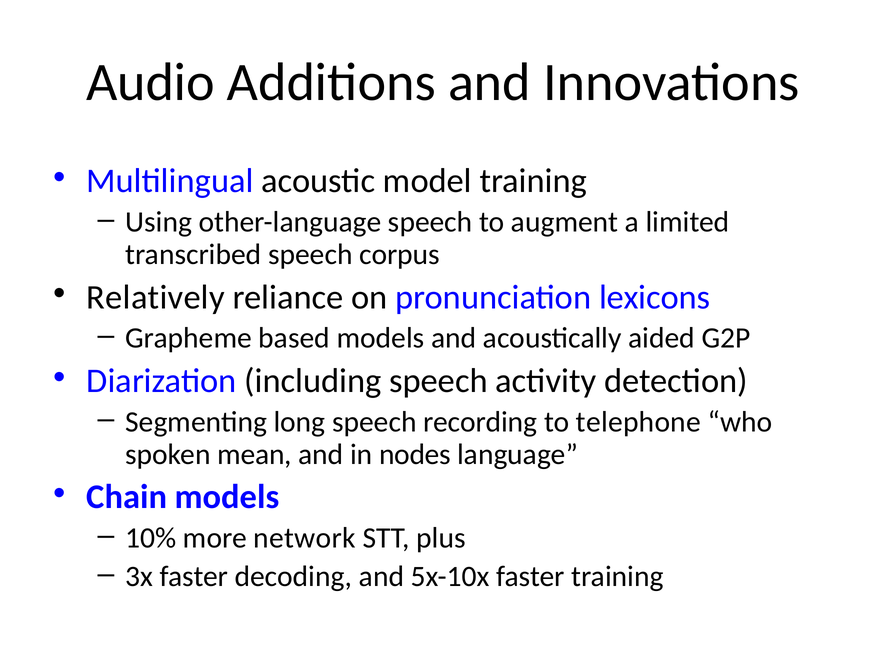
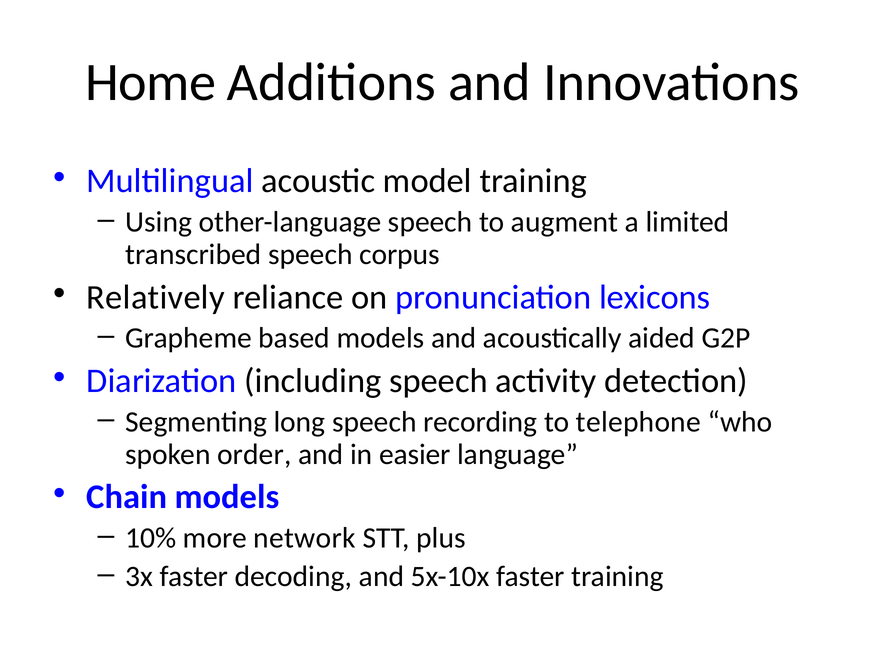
Audio: Audio -> Home (151, 83)
mean: mean -> order (254, 454)
nodes: nodes -> easier (415, 454)
